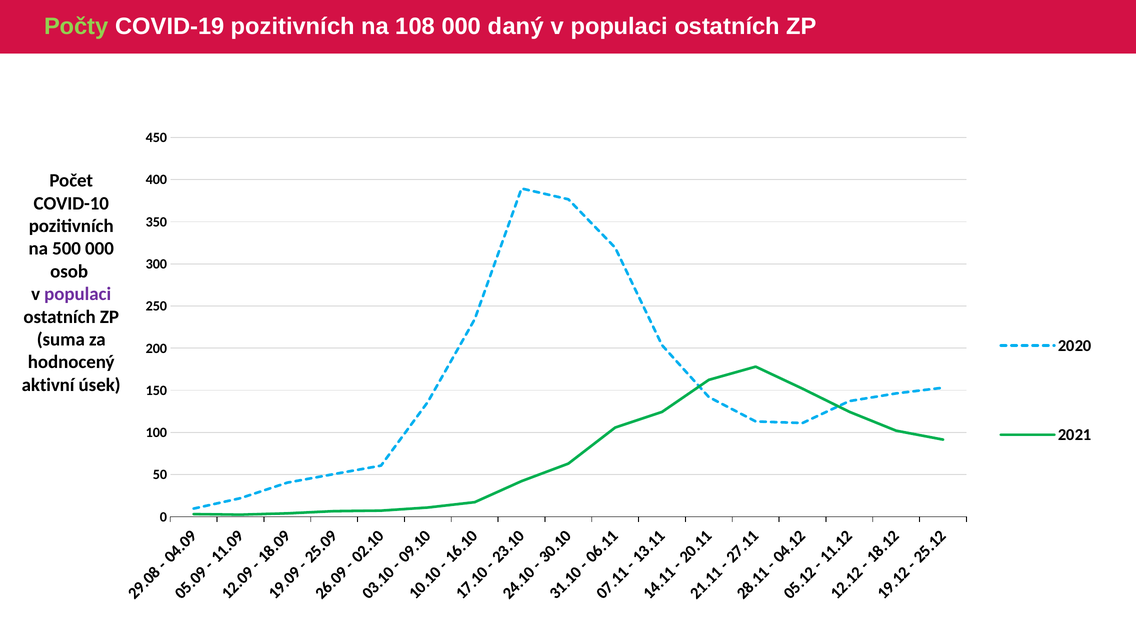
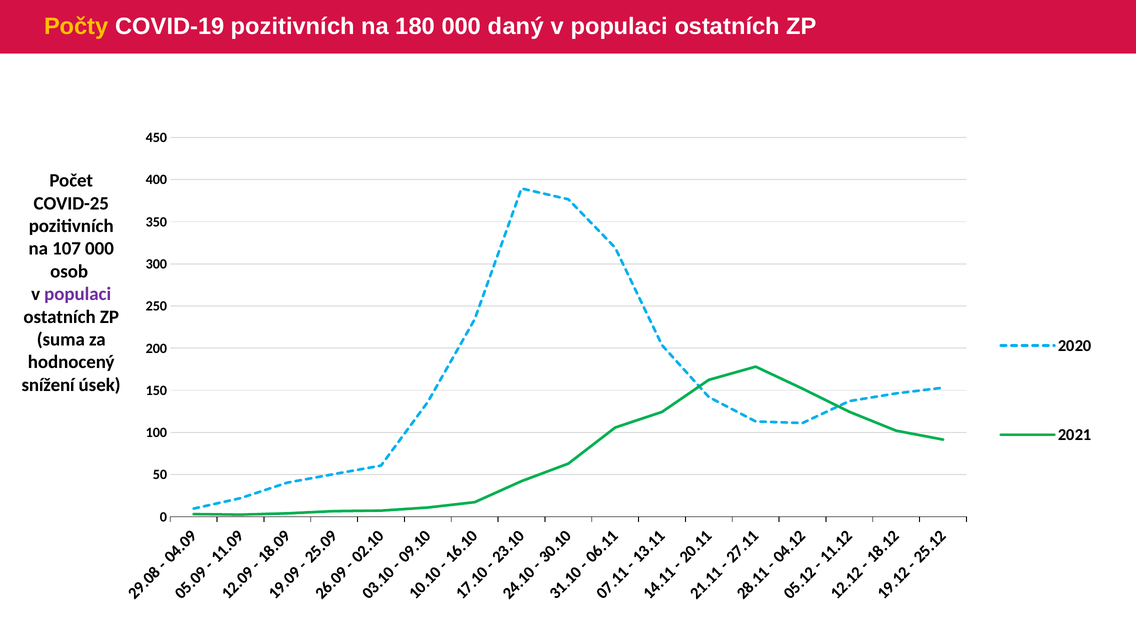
Počty colour: light green -> yellow (76, 27)
108: 108 -> 180 (415, 27)
COVID-10: COVID-10 -> COVID-25 (71, 203)
500: 500 -> 107 (67, 249)
aktivní: aktivní -> snížení (48, 385)
